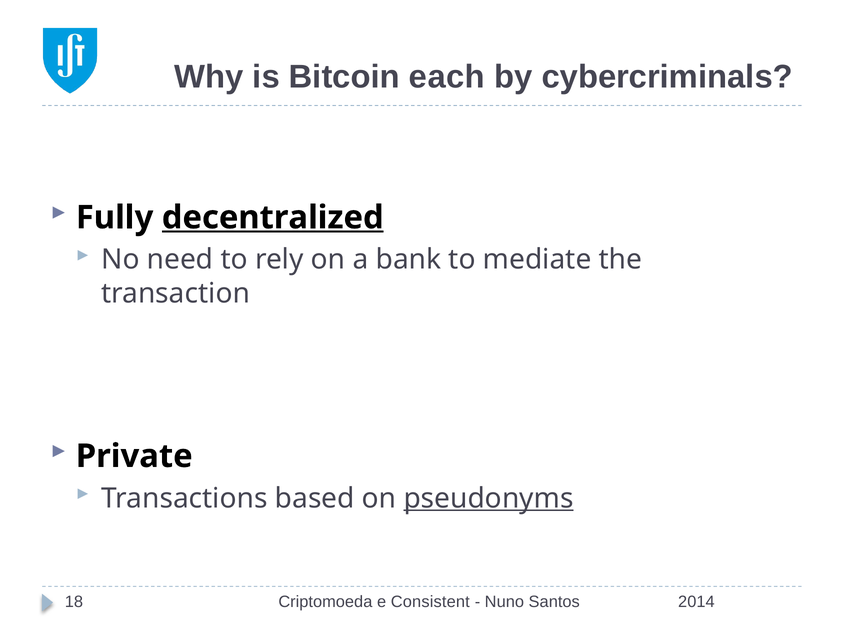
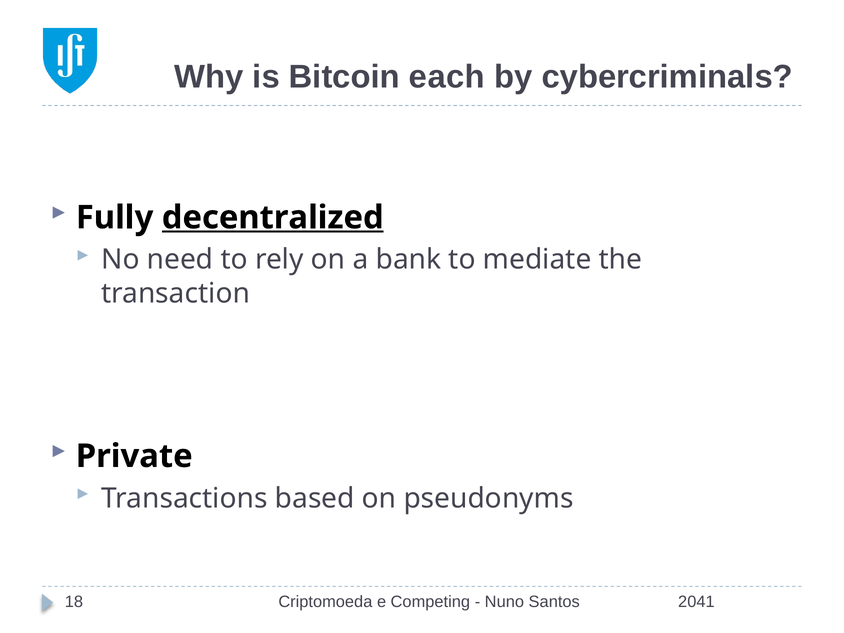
pseudonyms underline: present -> none (489, 498)
Consistent: Consistent -> Competing (430, 602)
2014: 2014 -> 2041 (696, 602)
